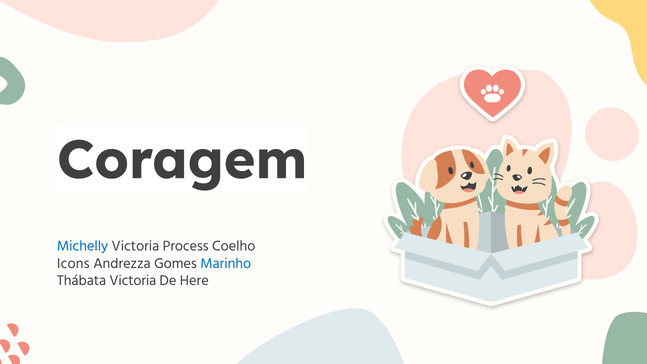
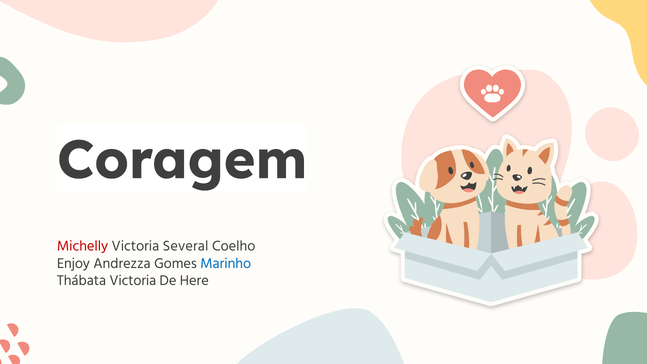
Michelly colour: blue -> red (83, 246)
Process: Process -> Several (186, 246)
Icons: Icons -> Enjoy (73, 263)
